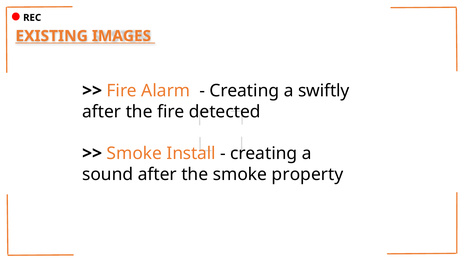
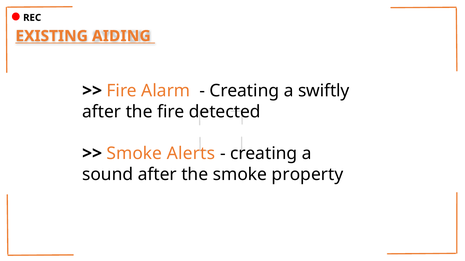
IMAGES: IMAGES -> AIDING (121, 36)
Install: Install -> Alerts (191, 154)
